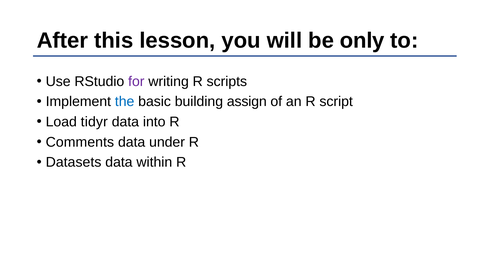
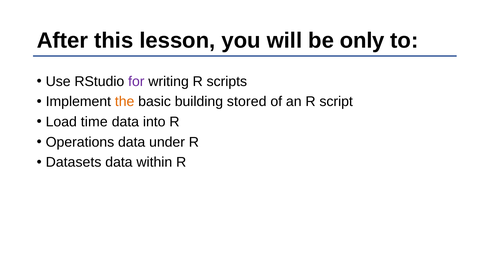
the colour: blue -> orange (125, 101)
assign: assign -> stored (247, 101)
tidyr: tidyr -> time (94, 122)
Comments: Comments -> Operations (80, 142)
